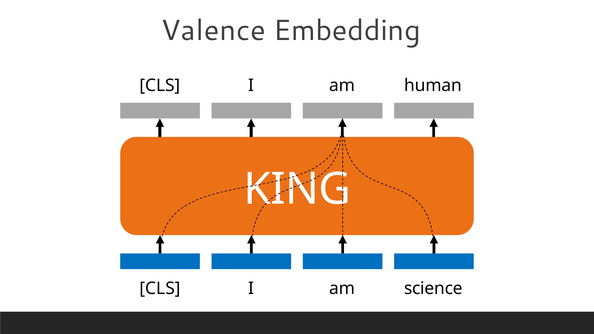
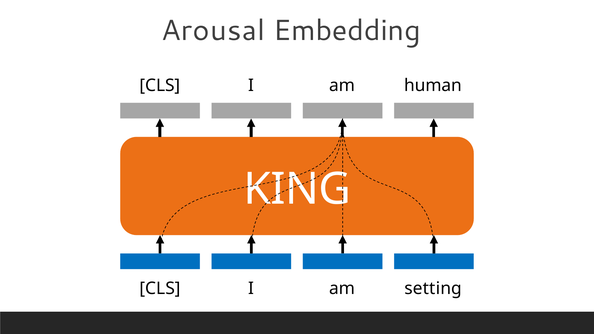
Valence: Valence -> Arousal (213, 30)
science: science -> setting (433, 289)
